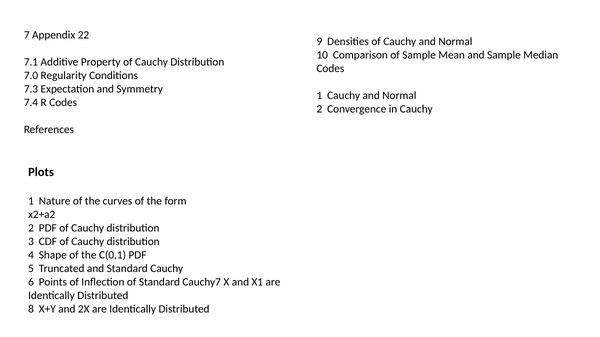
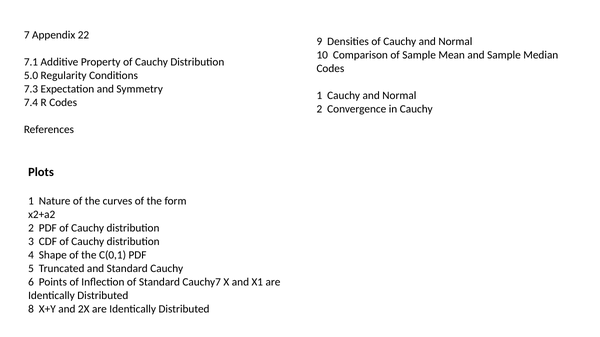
7.0: 7.0 -> 5.0 (31, 76)
